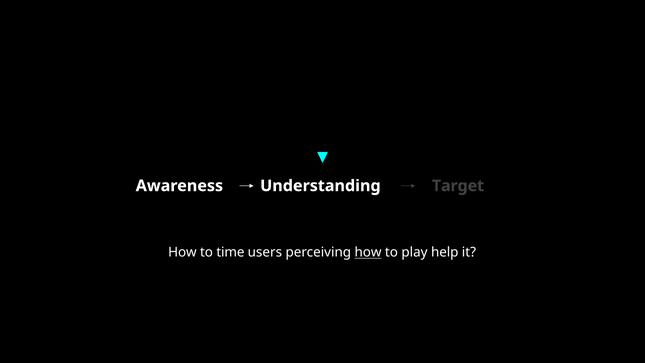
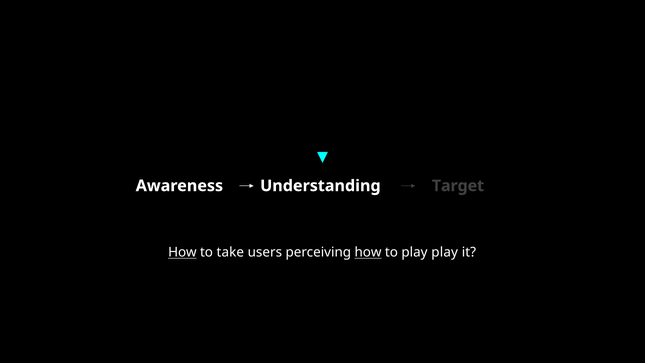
How underline: none -> present (182, 252)
time: time -> take (230, 252)
play help: help -> play (445, 252)
